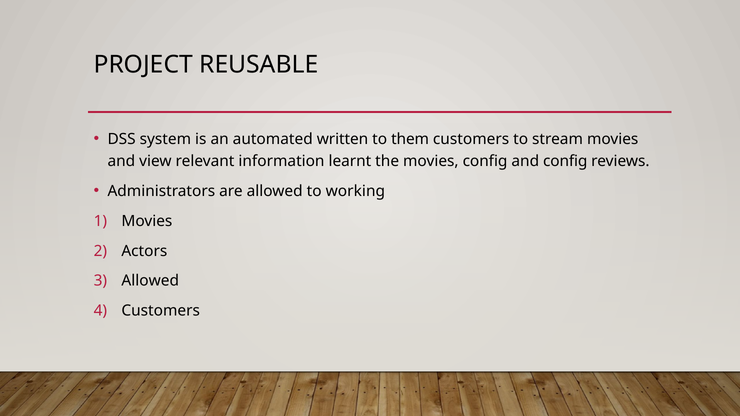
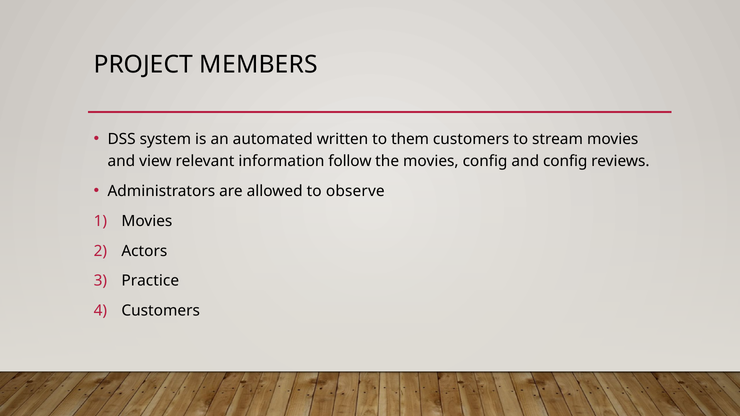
REUSABLE: REUSABLE -> MEMBERS (259, 65)
learnt: learnt -> follow (350, 161)
working: working -> observe (355, 191)
Allowed: Allowed -> Practice (150, 281)
